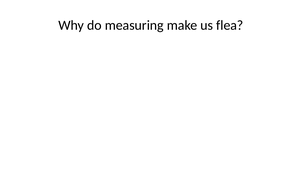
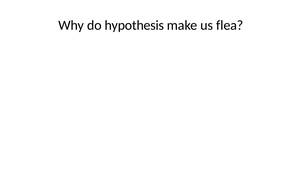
measuring: measuring -> hypothesis (134, 25)
